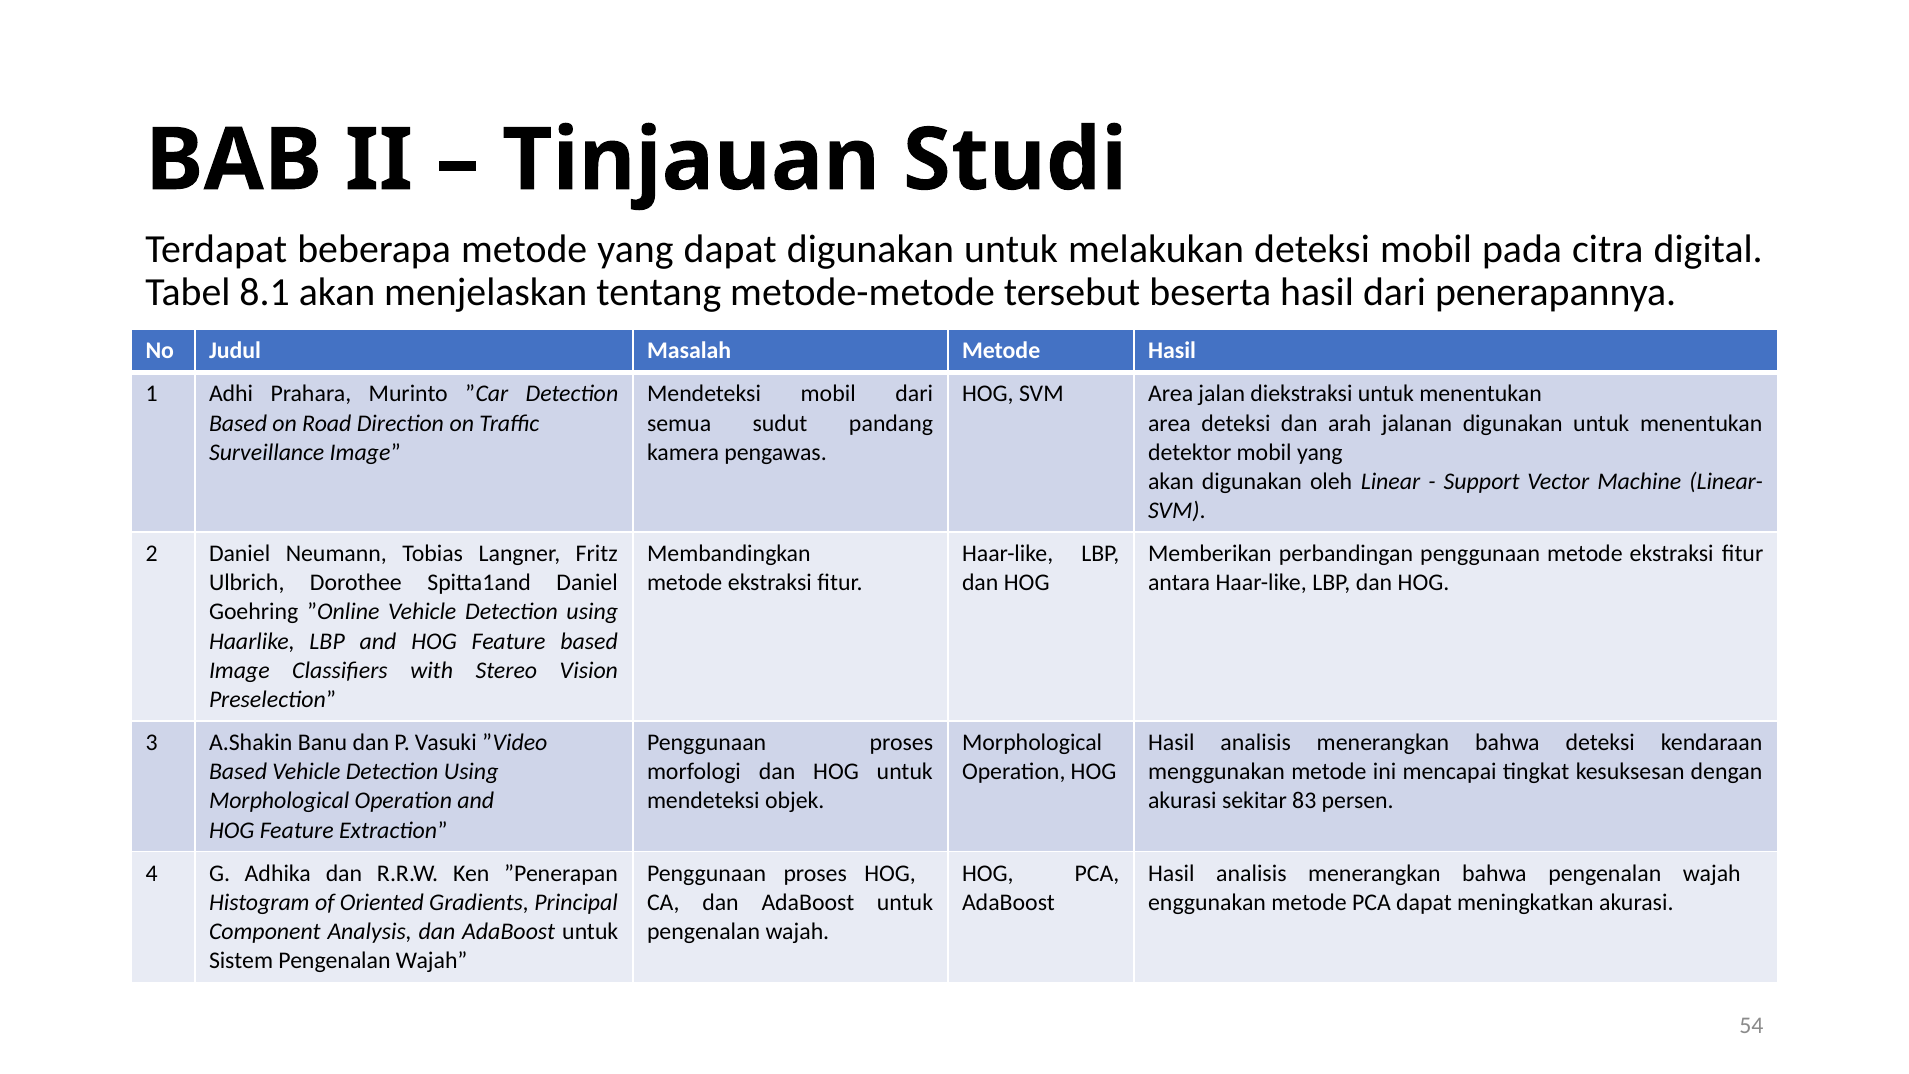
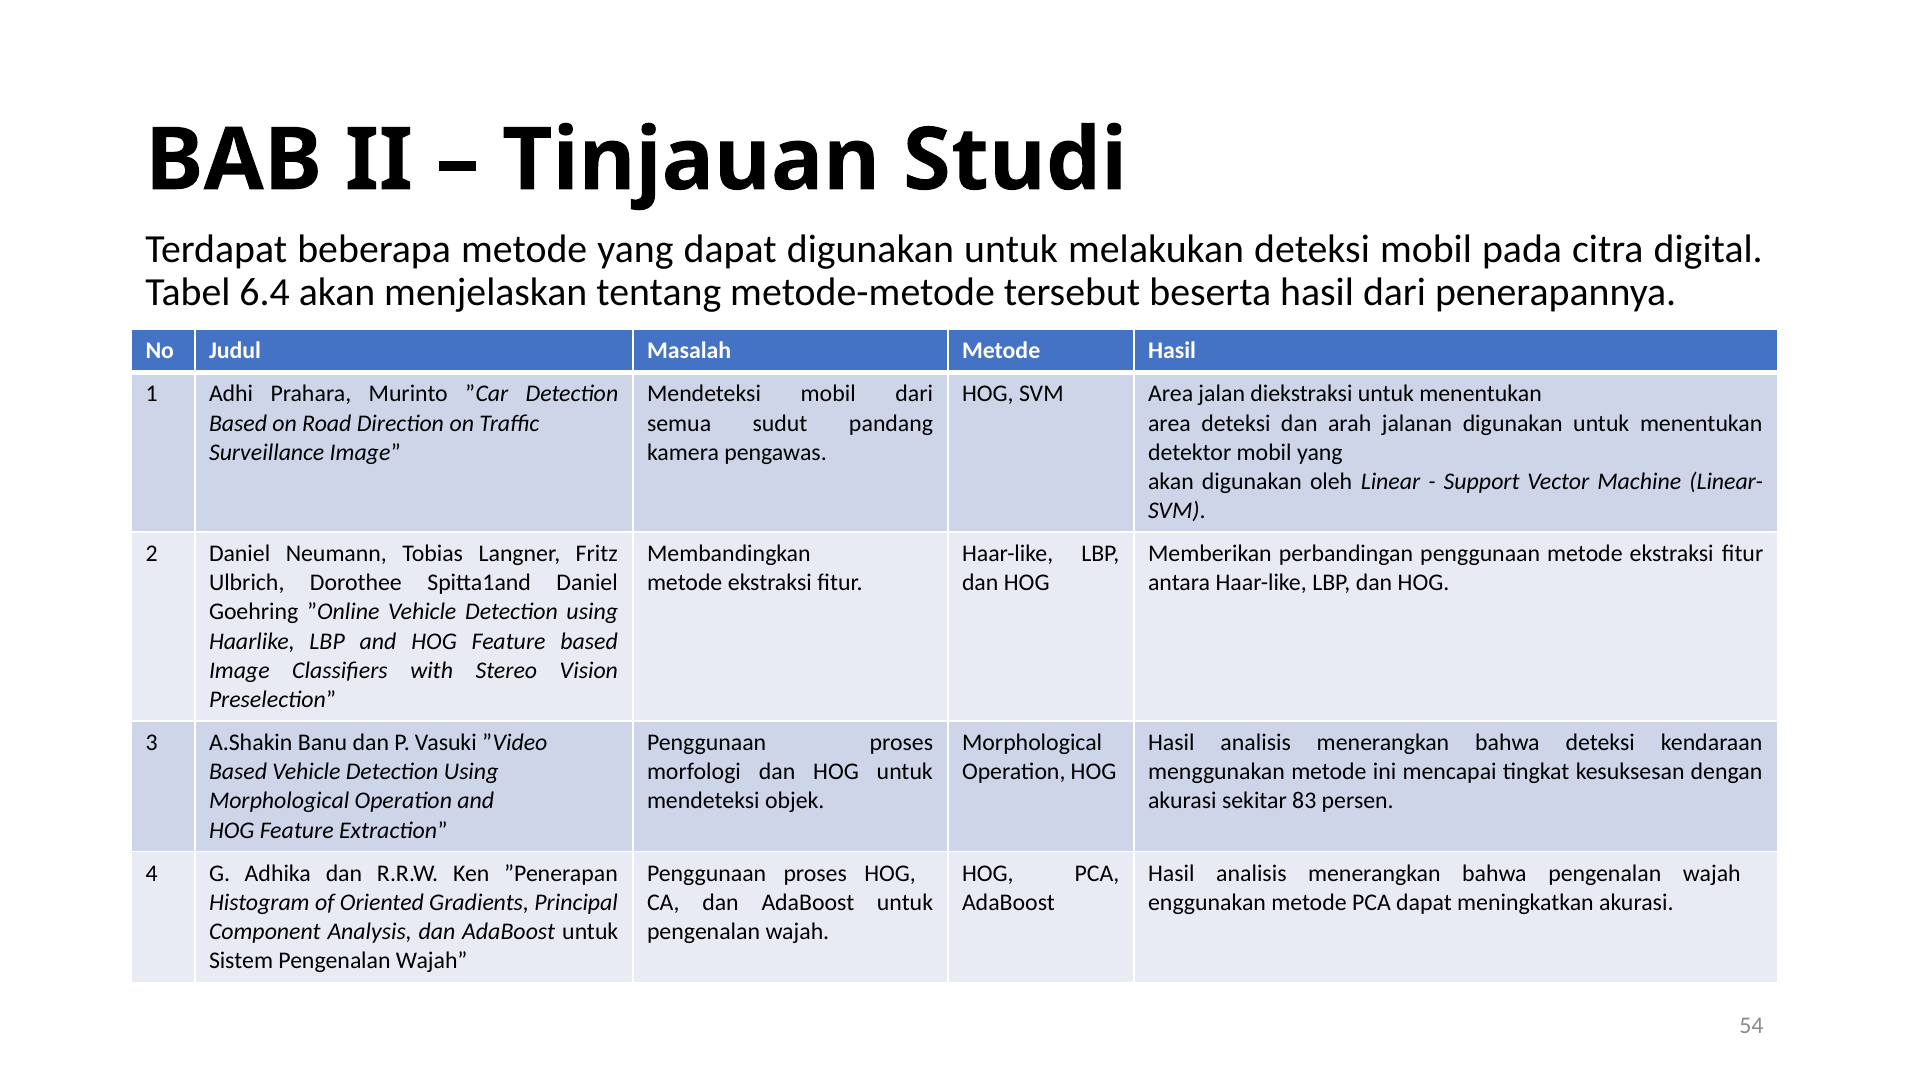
8.1: 8.1 -> 6.4 (265, 293)
